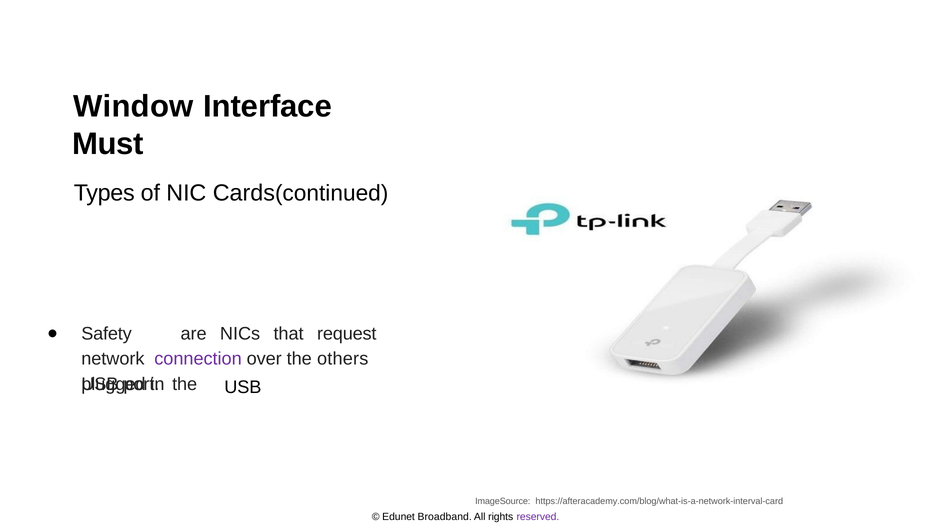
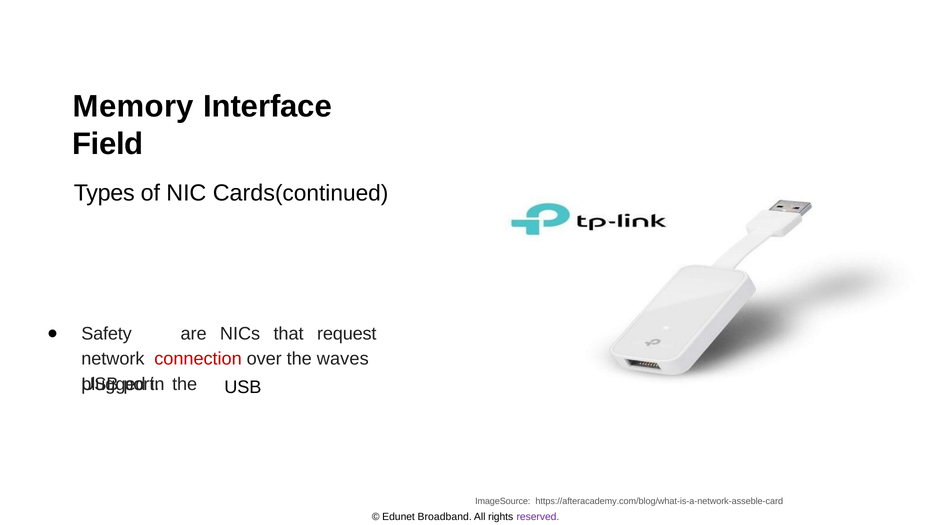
Window: Window -> Memory (133, 107)
Must: Must -> Field (108, 144)
connection colour: purple -> red (198, 359)
others: others -> waves (343, 359)
https://afteracademy.com/blog/what-is-a-network-interval-card: https://afteracademy.com/blog/what-is-a-network-interval-card -> https://afteracademy.com/blog/what-is-a-network-asseble-card (659, 501)
